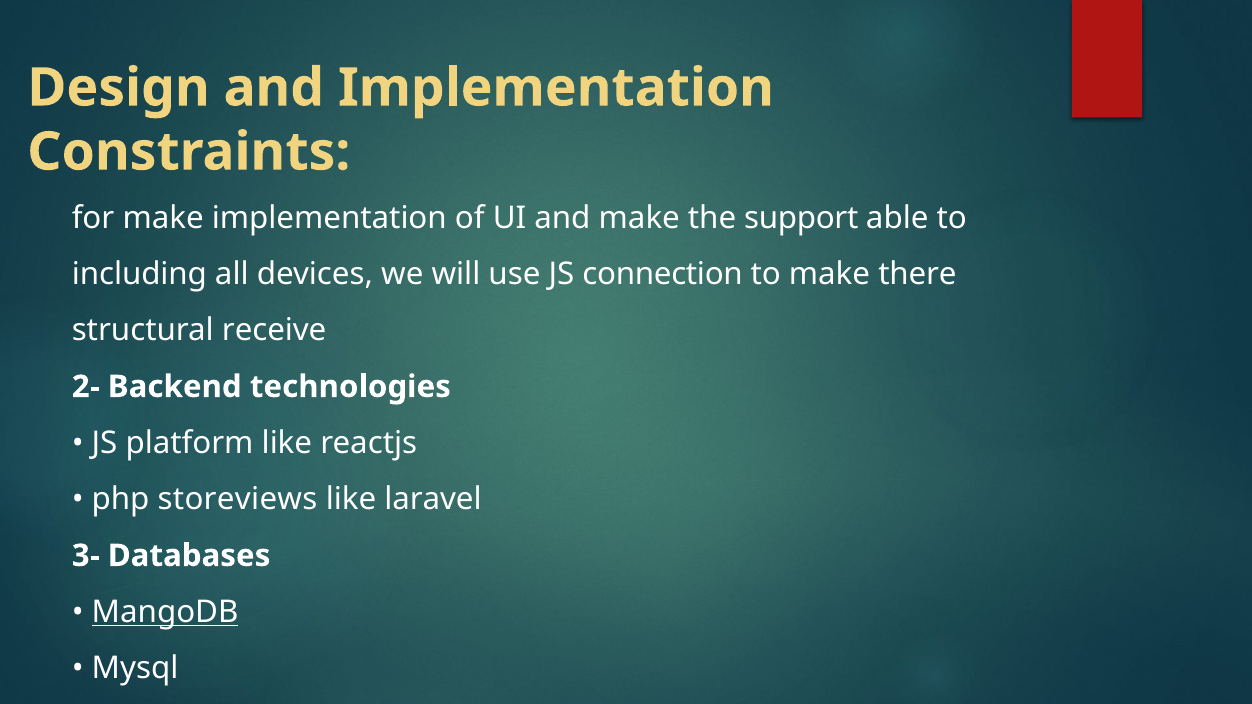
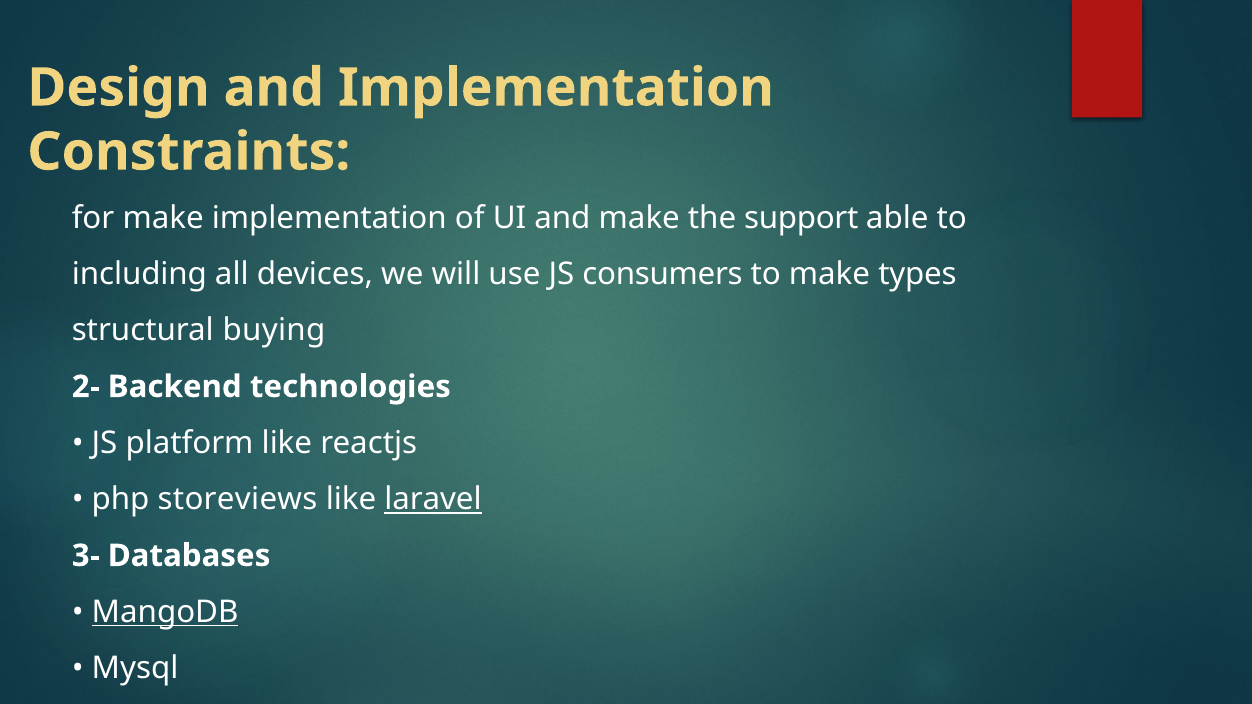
connection: connection -> consumers (663, 274)
there: there -> types (917, 274)
receive: receive -> buying (274, 331)
laravel underline: none -> present (433, 500)
